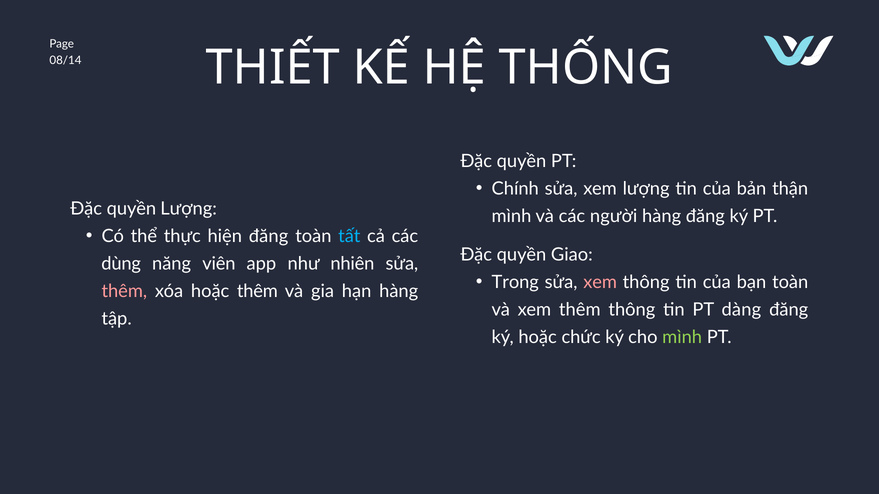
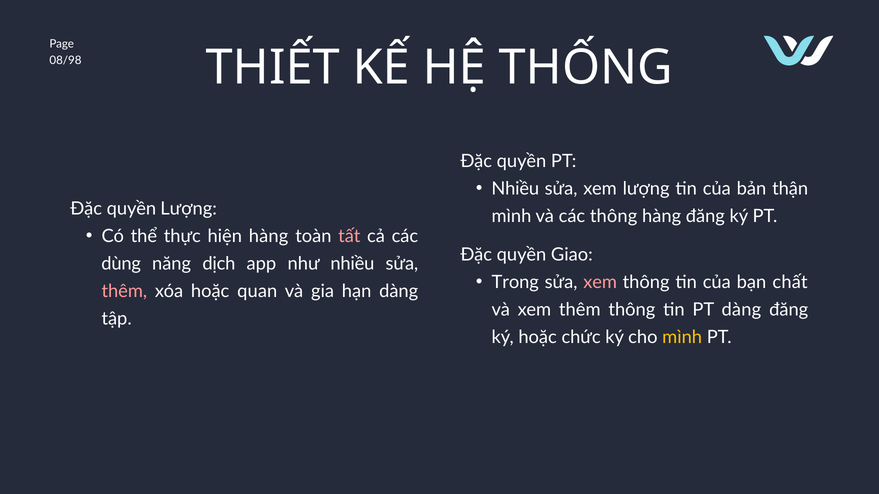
08/14: 08/14 -> 08/98 (65, 60)
Chính: Chính -> Nhiều (515, 189)
các người: người -> thông (614, 216)
hiện đăng: đăng -> hàng (269, 237)
tất colour: light blue -> pink (349, 237)
viên: viên -> dịch (219, 264)
như nhiên: nhiên -> nhiều (352, 264)
bạn toàn: toàn -> chất (790, 282)
hoặc thêm: thêm -> quan (257, 292)
hạn hàng: hàng -> dàng (399, 292)
mình colour: light green -> yellow (682, 337)
